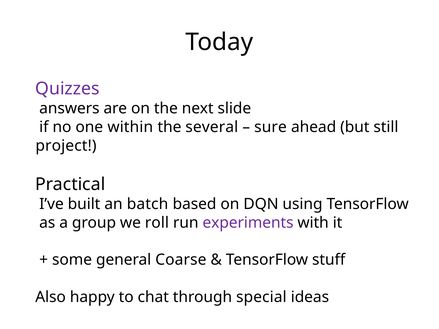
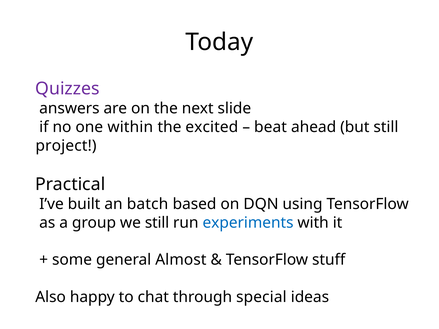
several: several -> excited (212, 127)
sure: sure -> beat (270, 127)
we roll: roll -> still (157, 223)
experiments colour: purple -> blue (248, 223)
Coarse: Coarse -> Almost (181, 260)
